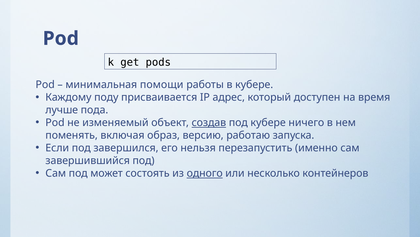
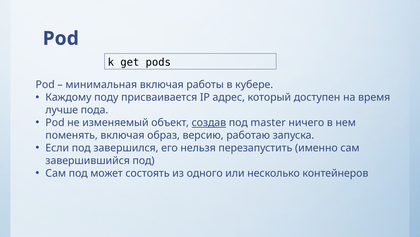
минимальная помощи: помощи -> включая (162, 85)
под кубере: кубере -> master (268, 122)
одного underline: present -> none (205, 173)
